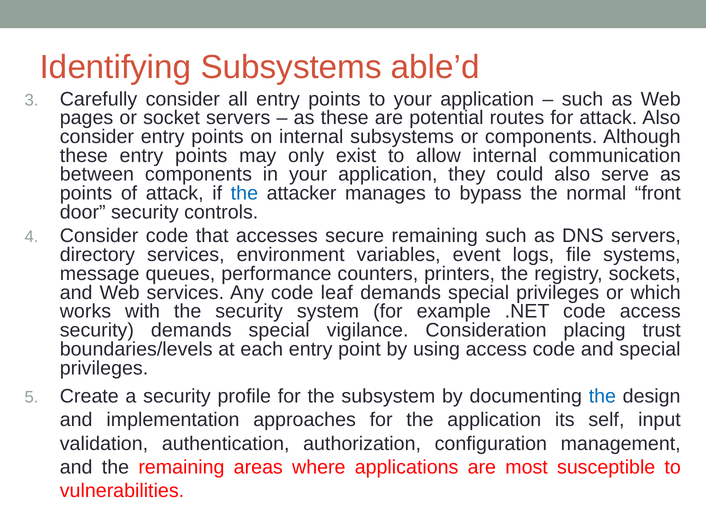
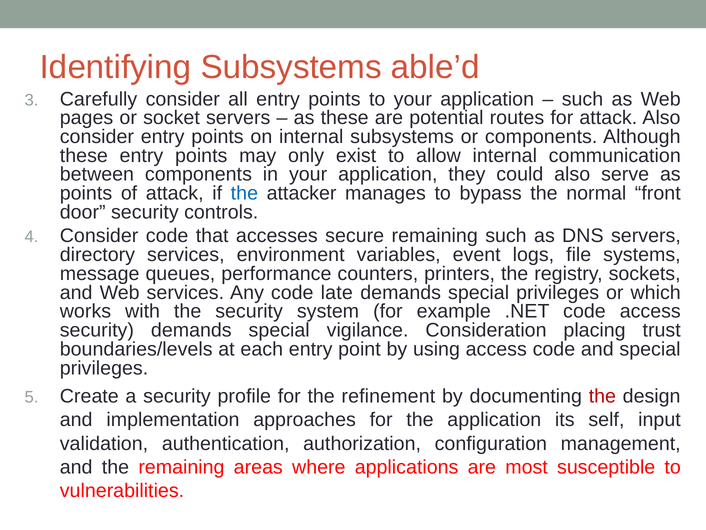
leaf: leaf -> late (337, 292)
subsystem: subsystem -> refinement (388, 396)
the colour: blue -> red (602, 396)
